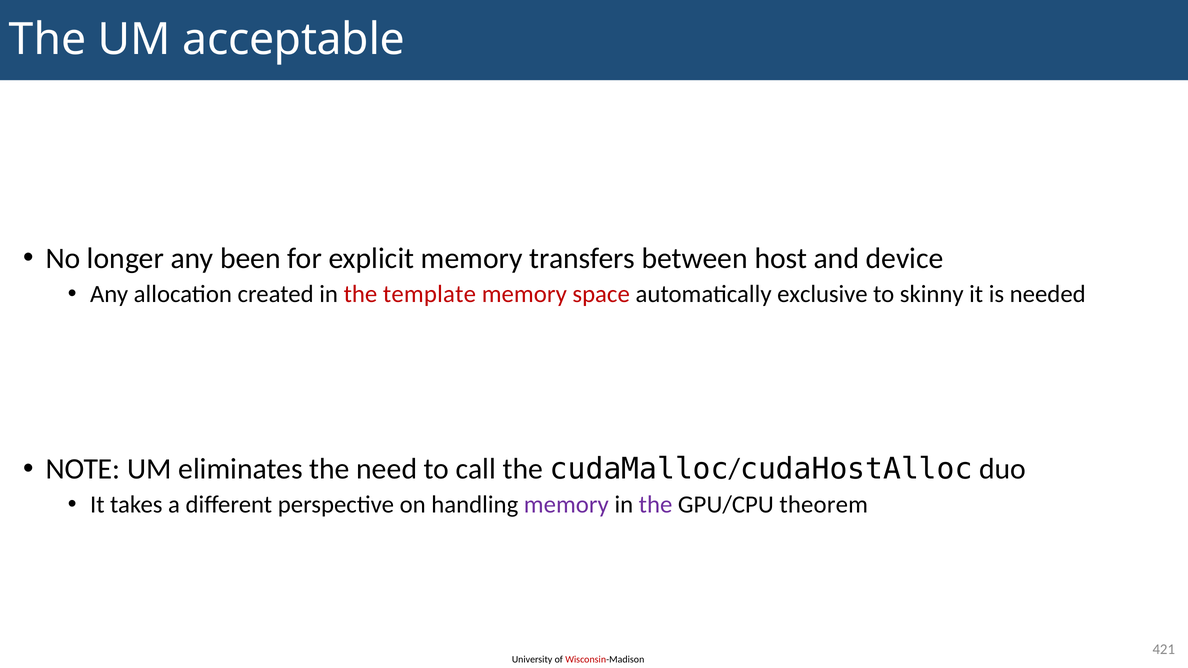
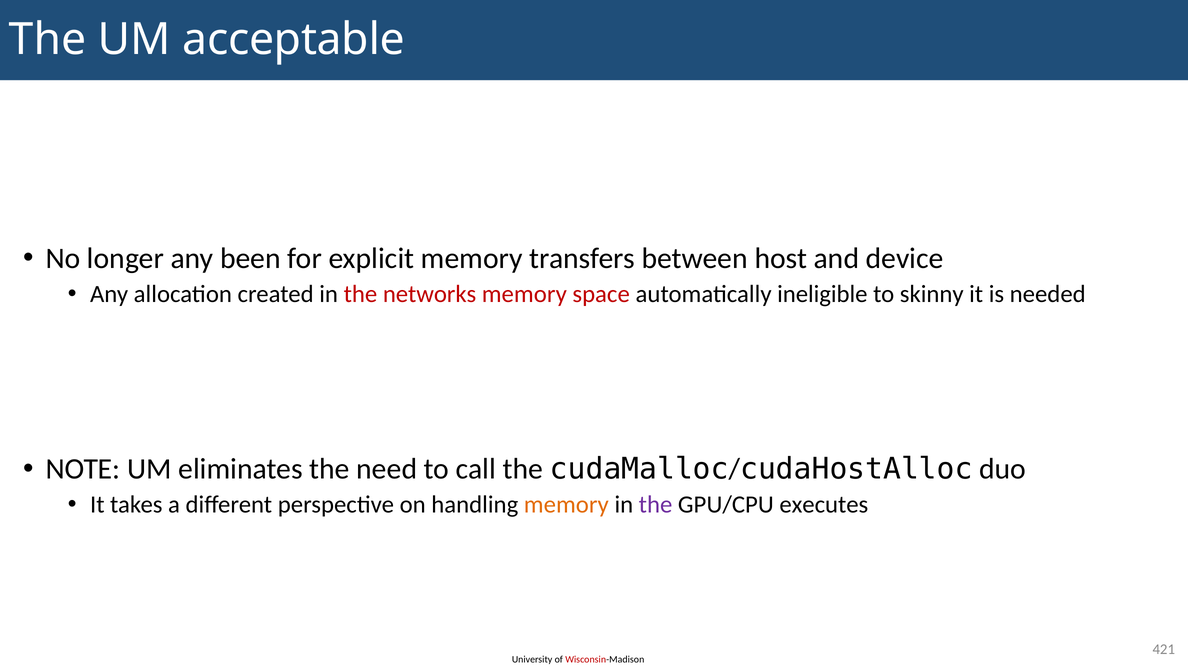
template: template -> networks (430, 294)
exclusive: exclusive -> ineligible (822, 294)
memory colour: purple -> orange (566, 505)
theorem: theorem -> executes (824, 505)
